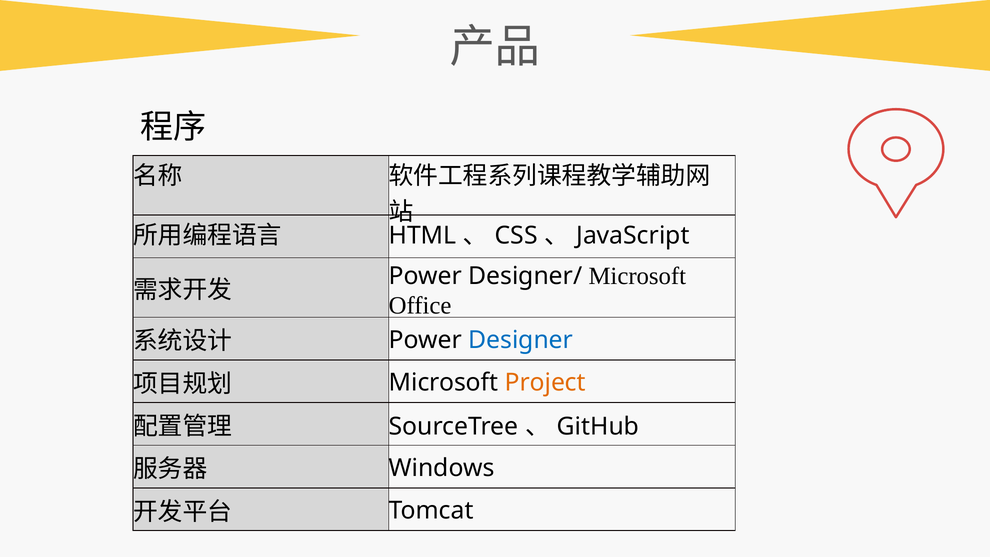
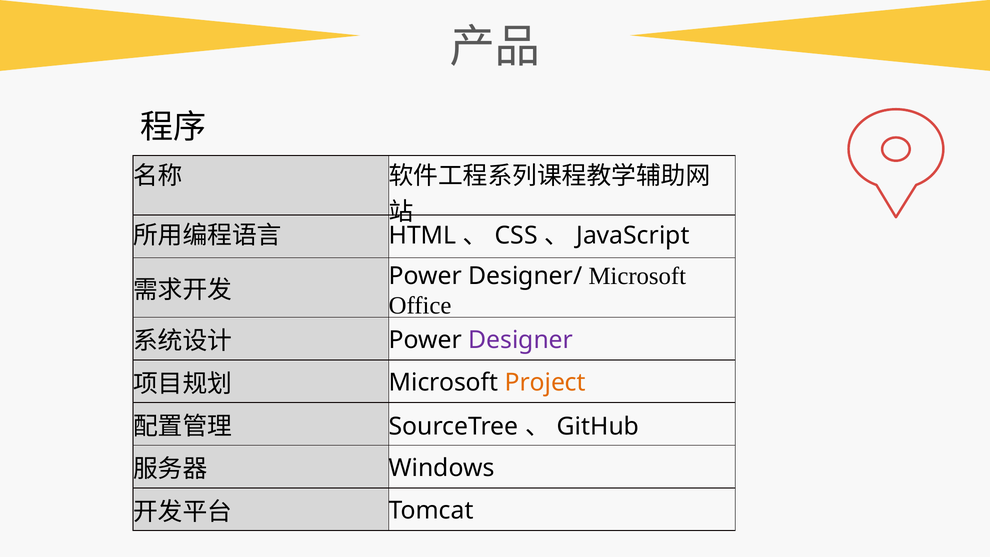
Designer colour: blue -> purple (521, 340)
